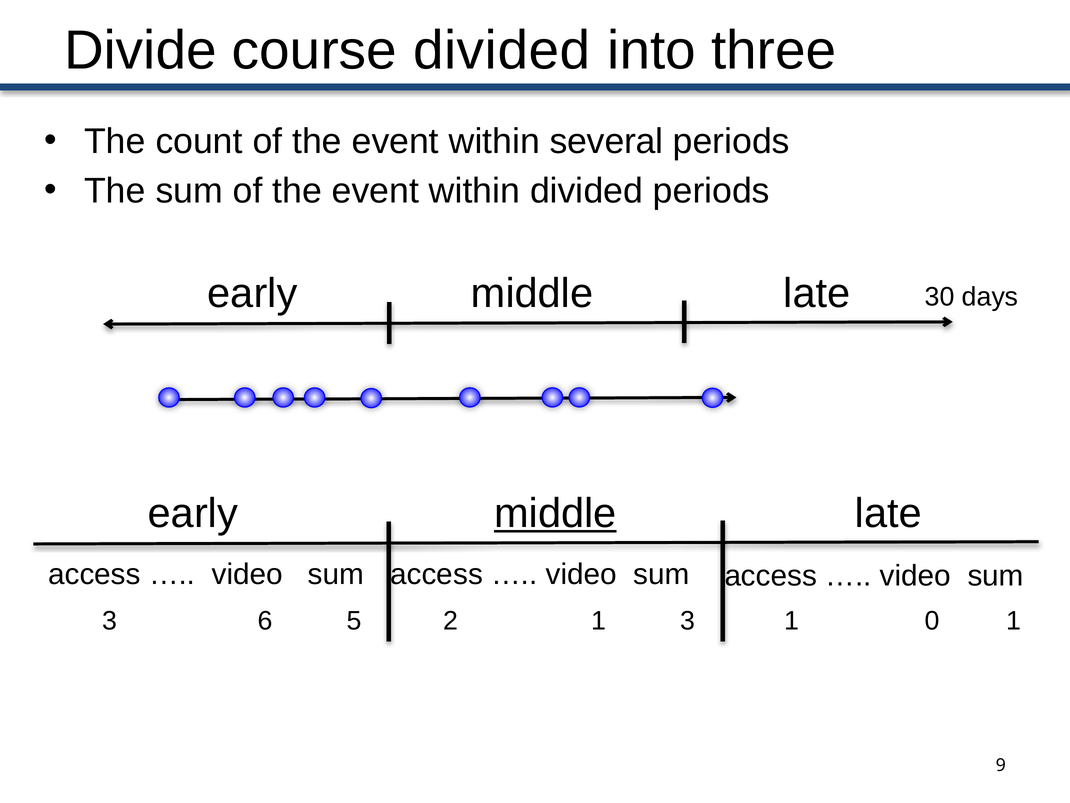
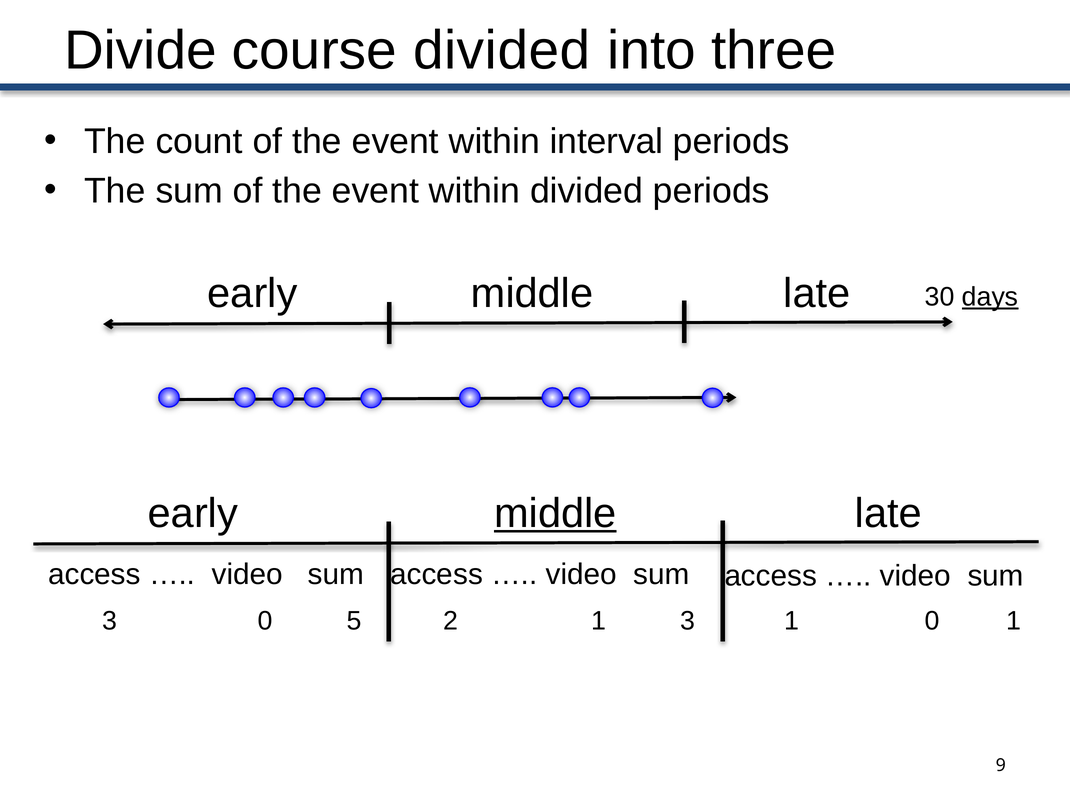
several: several -> interval (606, 141)
days underline: none -> present (990, 297)
3 6: 6 -> 0 (265, 620)
